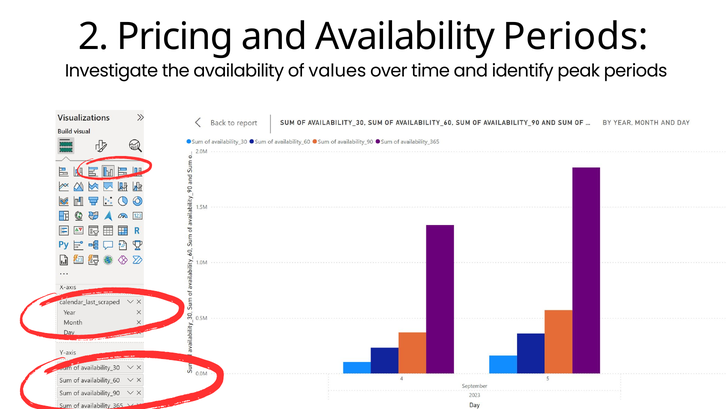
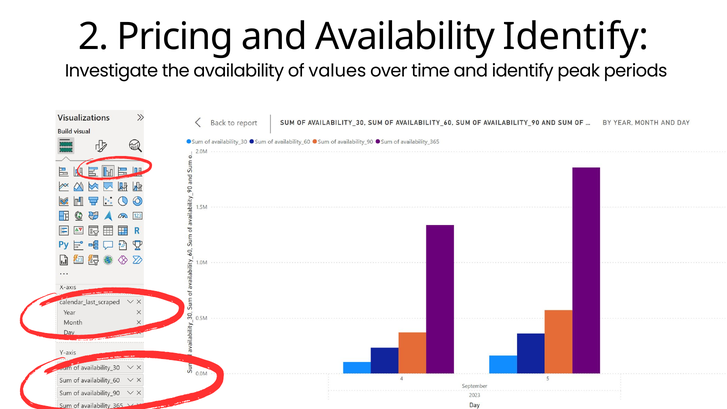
Availability Periods: Periods -> Identify (576, 37)
